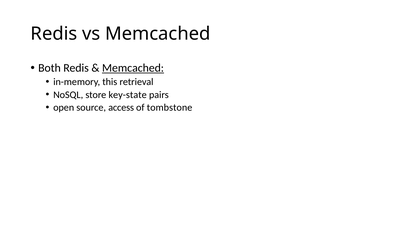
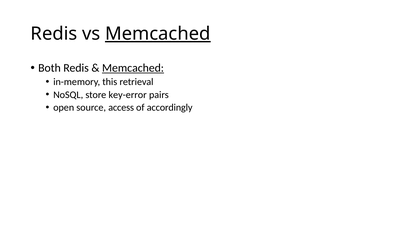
Memcached underline: none -> present (158, 34)
key-state: key-state -> key-error (128, 95)
tombstone: tombstone -> accordingly (170, 108)
